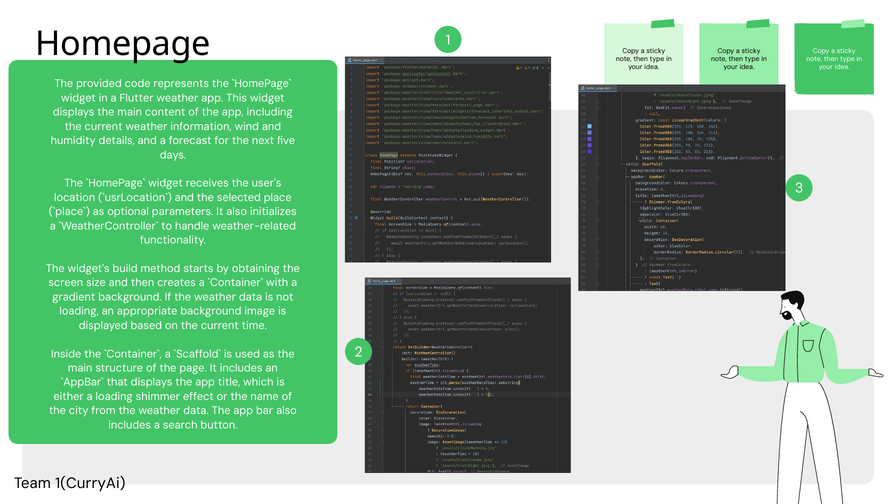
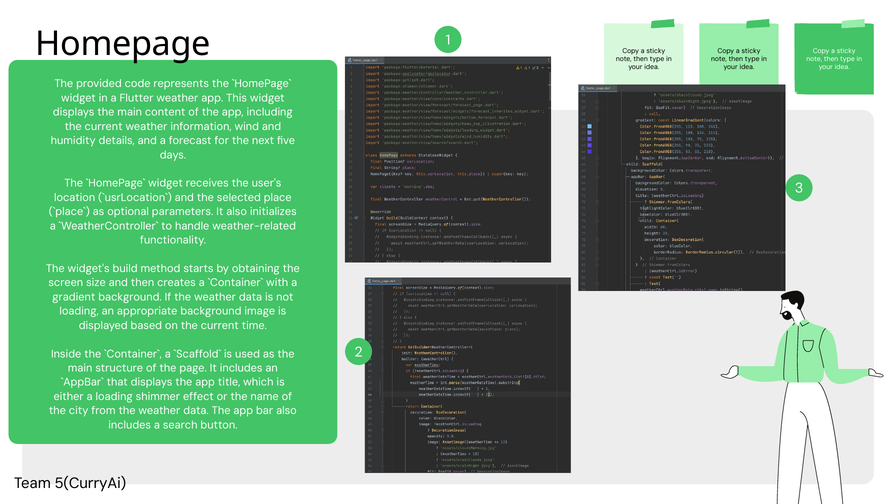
1(CurryAi: 1(CurryAi -> 5(CurryAi (90, 483)
